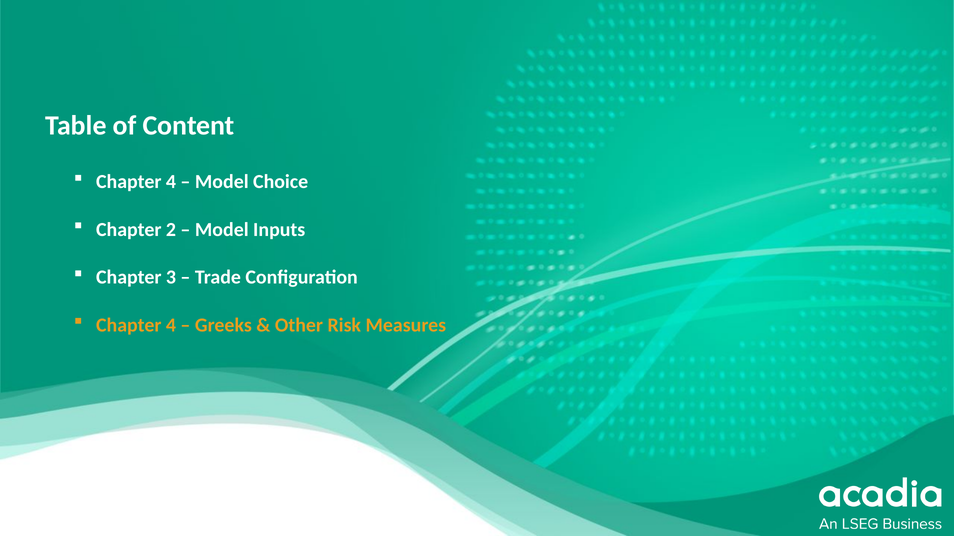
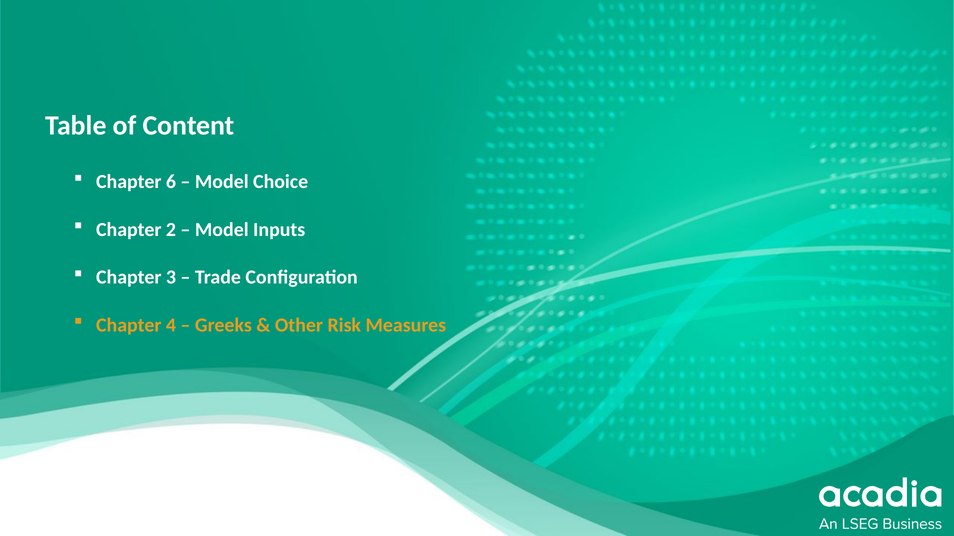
4: 4 -> 6 (171, 182)
